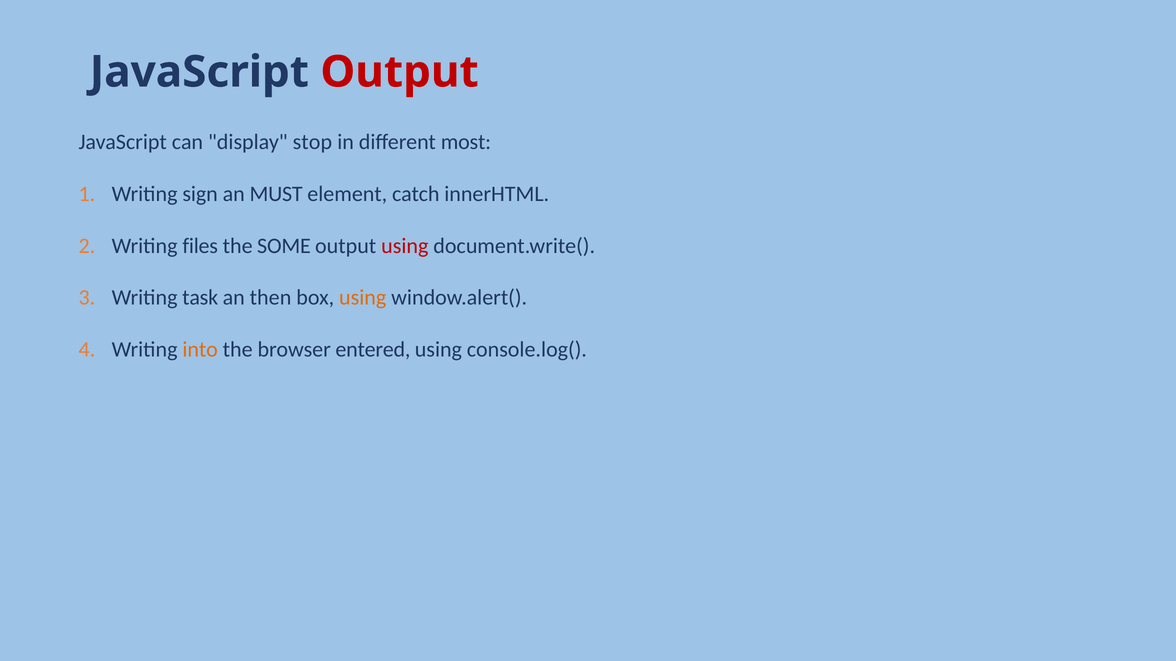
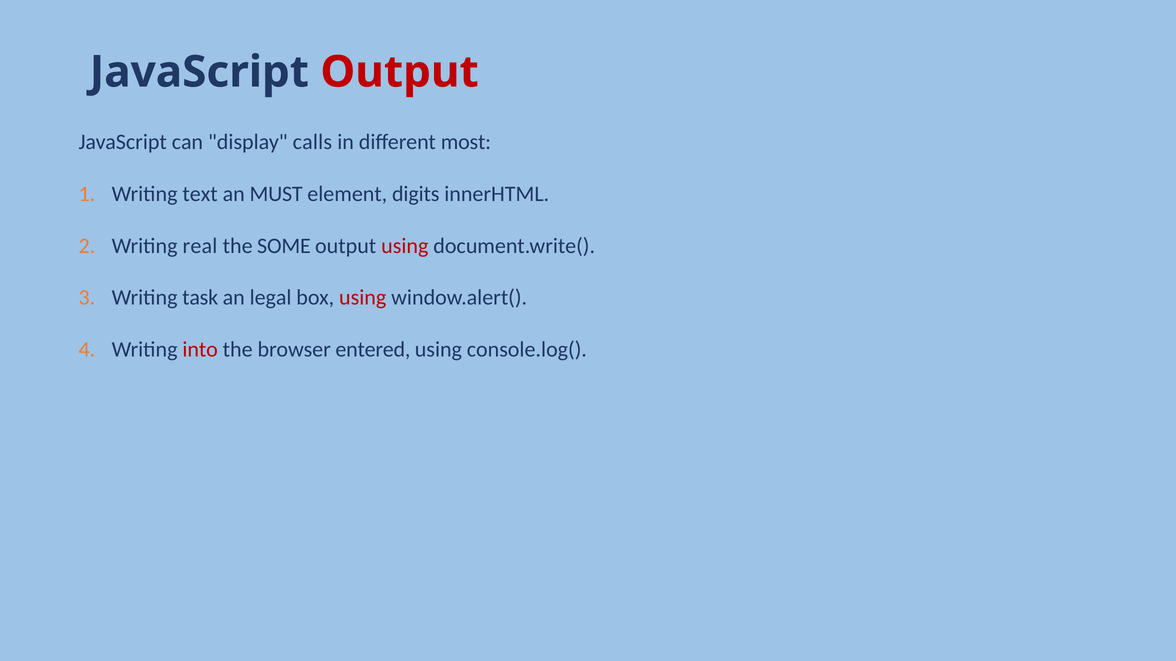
stop: stop -> calls (312, 142)
sign: sign -> text (200, 194)
catch: catch -> digits (416, 194)
files: files -> real (200, 246)
then: then -> legal (271, 298)
using colour: orange -> red (363, 298)
into colour: orange -> red (200, 350)
